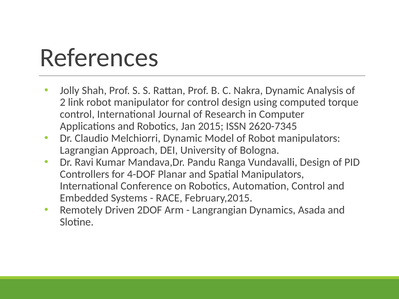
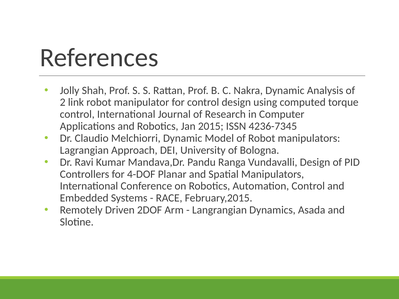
2620-7345: 2620-7345 -> 4236-7345 (273, 126)
